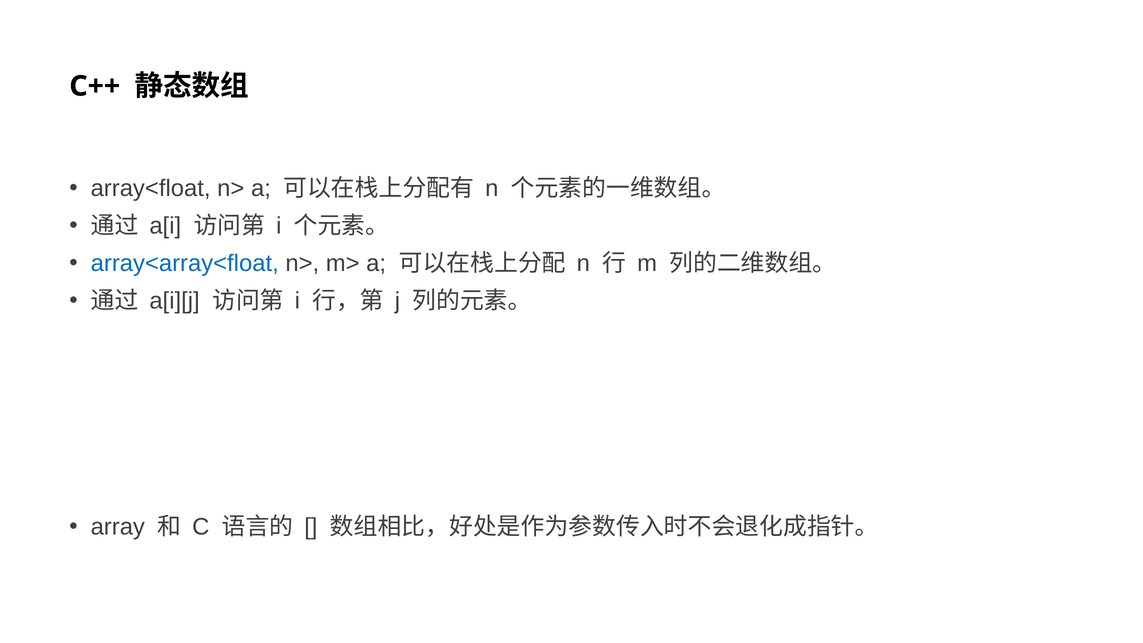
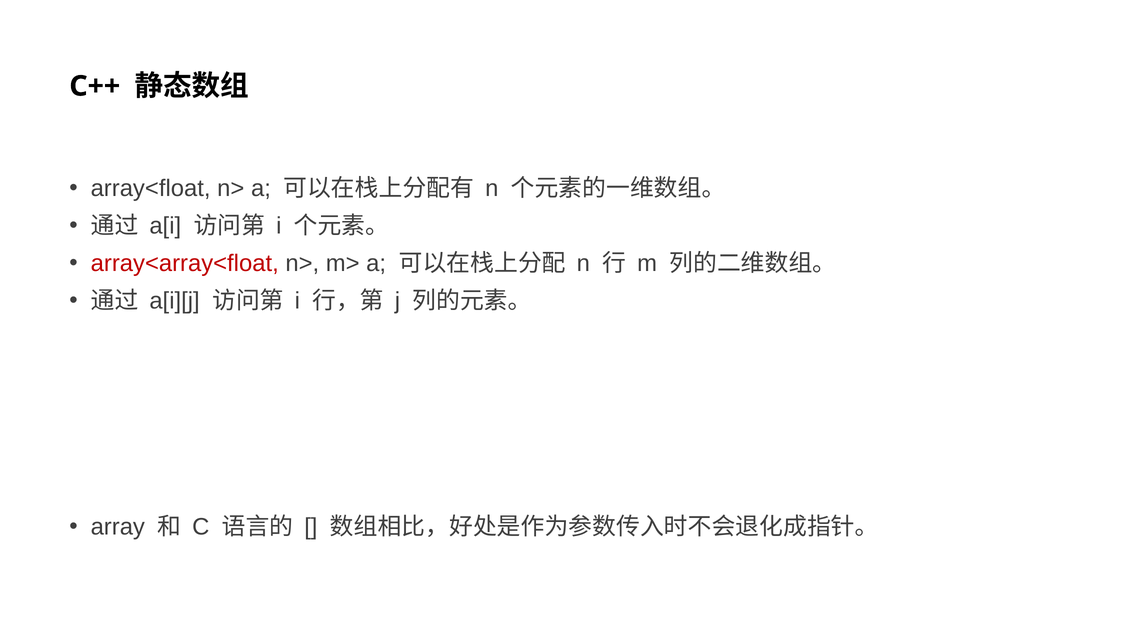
array<array<float colour: blue -> red (185, 263)
